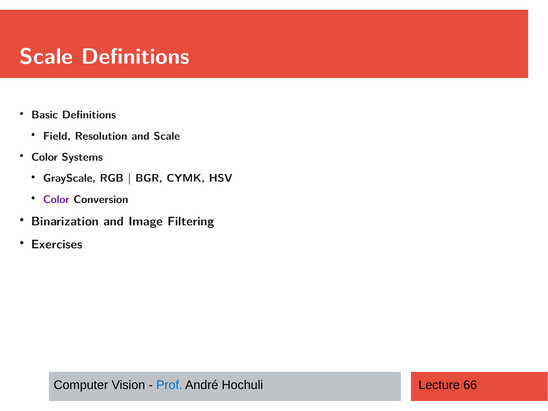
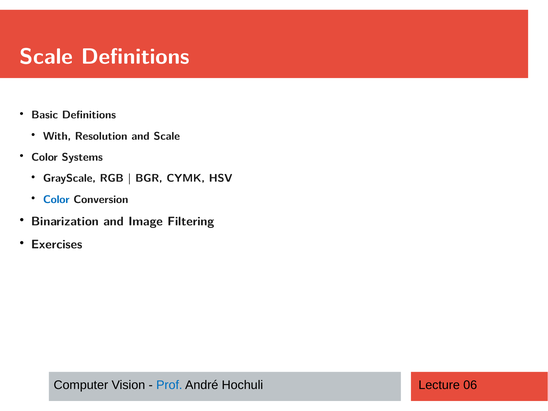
Field: Field -> With (57, 136)
Color colour: purple -> blue (56, 199)
66: 66 -> 06 (470, 385)
